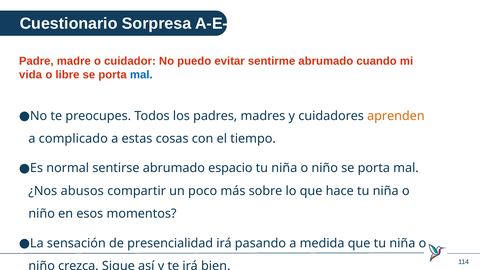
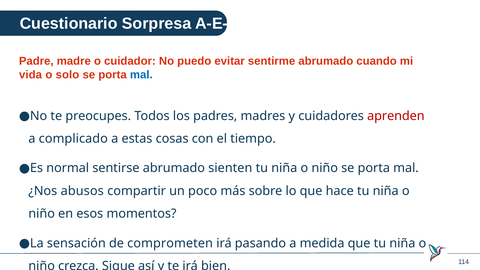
libre: libre -> solo (67, 75)
aprenden colour: orange -> red (396, 116)
espacio: espacio -> sienten (230, 168)
presencialidad: presencialidad -> comprometen (170, 243)
